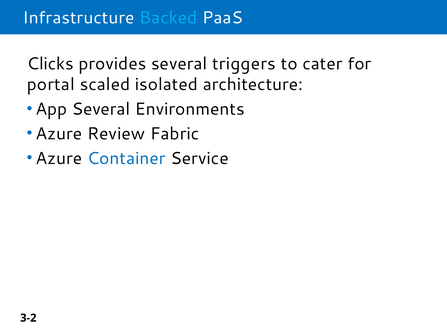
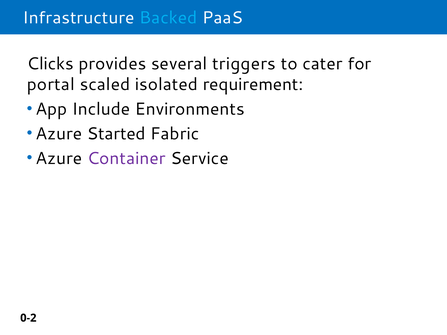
architecture: architecture -> requirement (253, 85)
App Several: Several -> Include (101, 109)
Review: Review -> Started (116, 134)
Container colour: blue -> purple (126, 158)
3-2: 3-2 -> 0-2 (28, 318)
